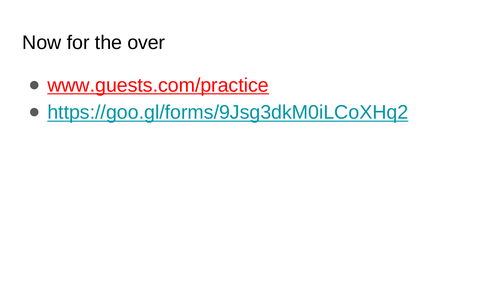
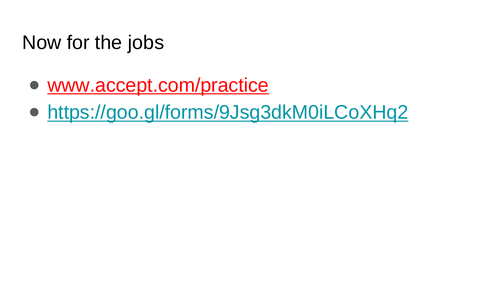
over: over -> jobs (146, 43)
www.guests.com/practice: www.guests.com/practice -> www.accept.com/practice (158, 85)
